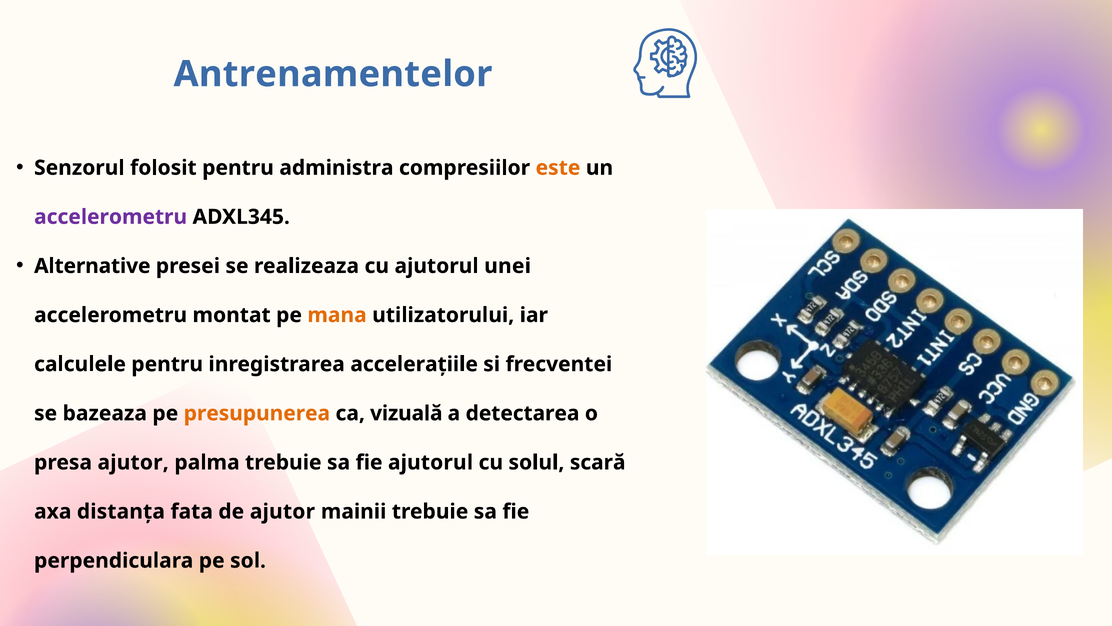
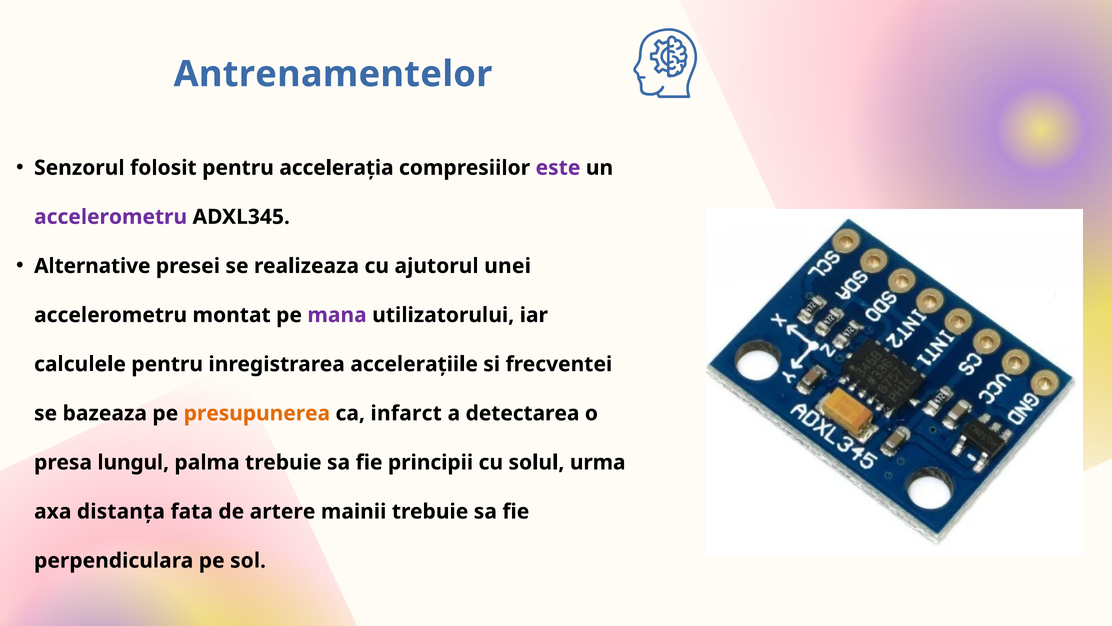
administra: administra -> accelerația (336, 168)
este colour: orange -> purple (558, 168)
mana colour: orange -> purple (337, 315)
vizuală: vizuală -> infarct (406, 413)
presa ajutor: ajutor -> lungul (133, 462)
fie ajutorul: ajutorul -> principii (431, 462)
scară: scară -> urma (598, 462)
de ajutor: ajutor -> artere (282, 511)
